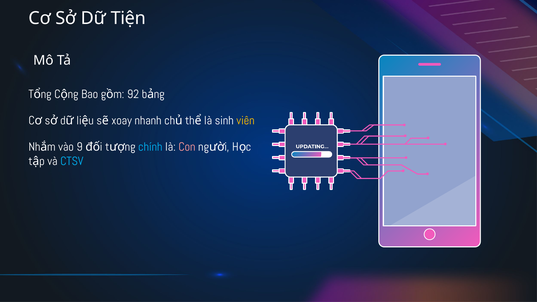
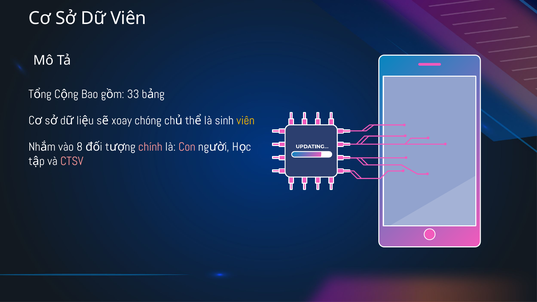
Dữ Tiện: Tiện -> Viên (128, 18)
92: 92 -> 33 (133, 94)
nhanh: nhanh -> chóng (148, 121)
9: 9 -> 8 (80, 147)
chính colour: light blue -> pink (150, 147)
CTSV colour: light blue -> pink (72, 161)
